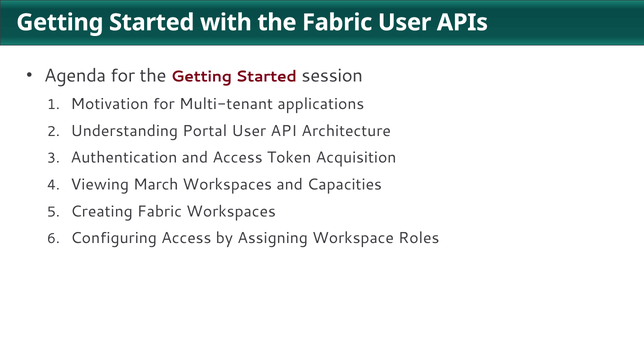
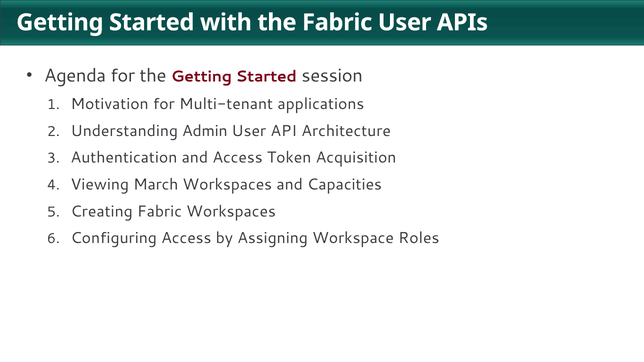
Portal: Portal -> Admin (205, 131)
